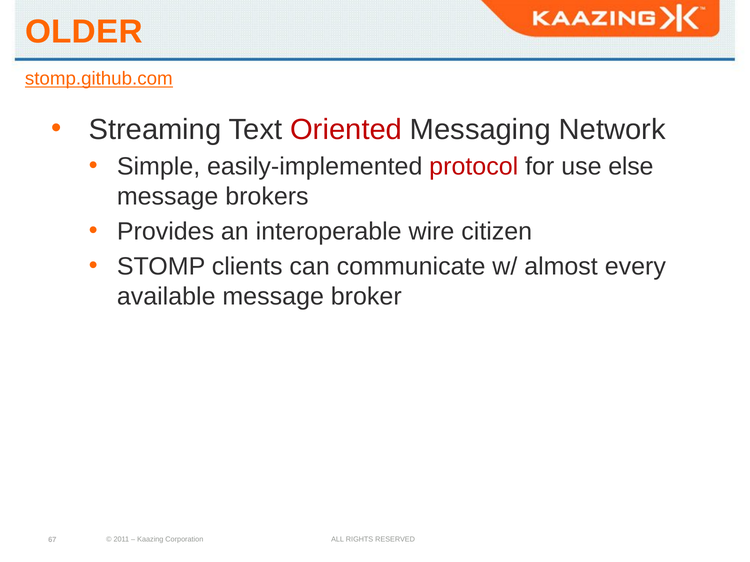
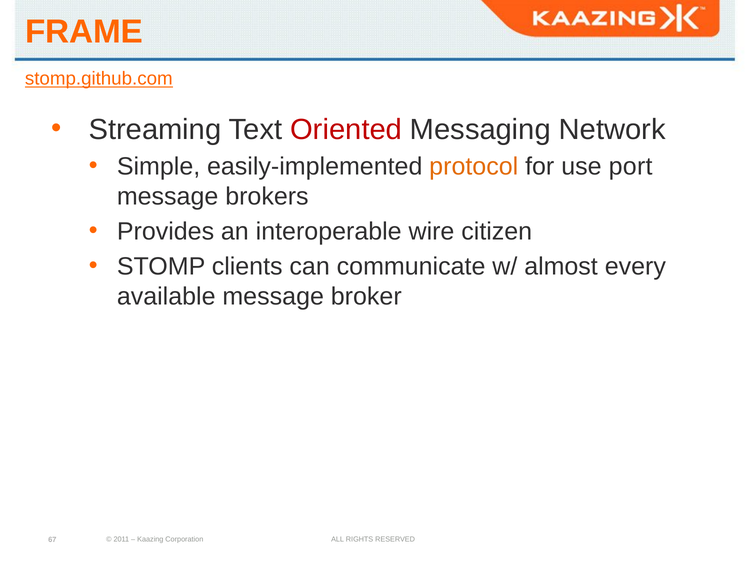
OLDER: OLDER -> FRAME (84, 32)
protocol colour: red -> orange (474, 167)
else: else -> port (631, 167)
